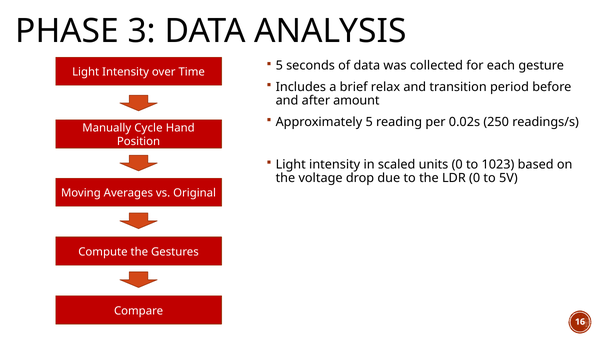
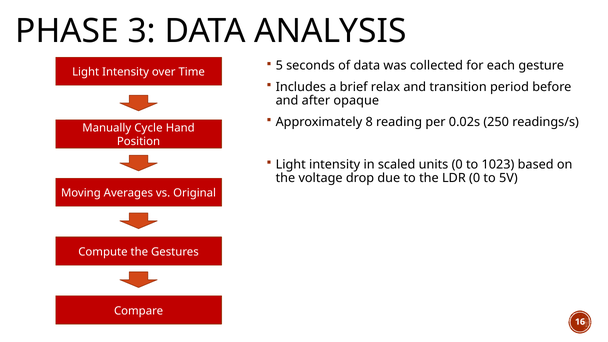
amount: amount -> opaque (356, 101)
Approximately 5: 5 -> 8 (369, 122)
